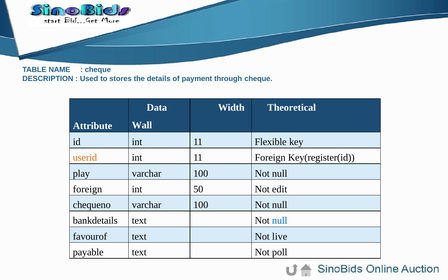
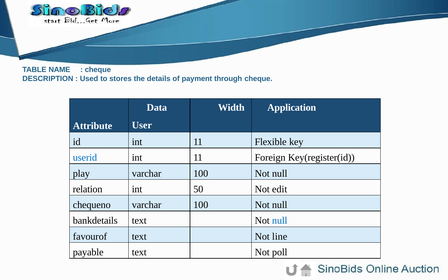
Theoretical: Theoretical -> Application (292, 108)
Wall: Wall -> User (142, 125)
userid colour: orange -> blue (85, 158)
foreign: foreign -> relation (88, 189)
live: live -> line (280, 236)
